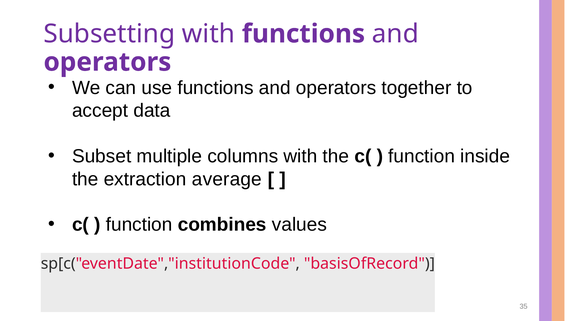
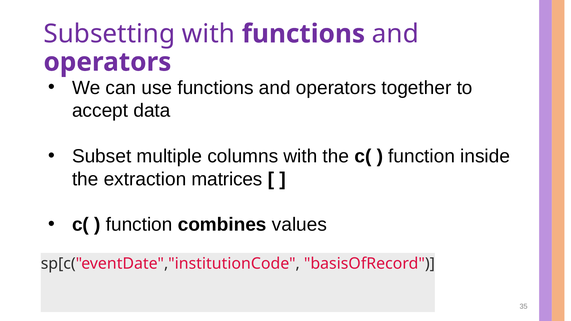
average: average -> matrices (227, 179)
